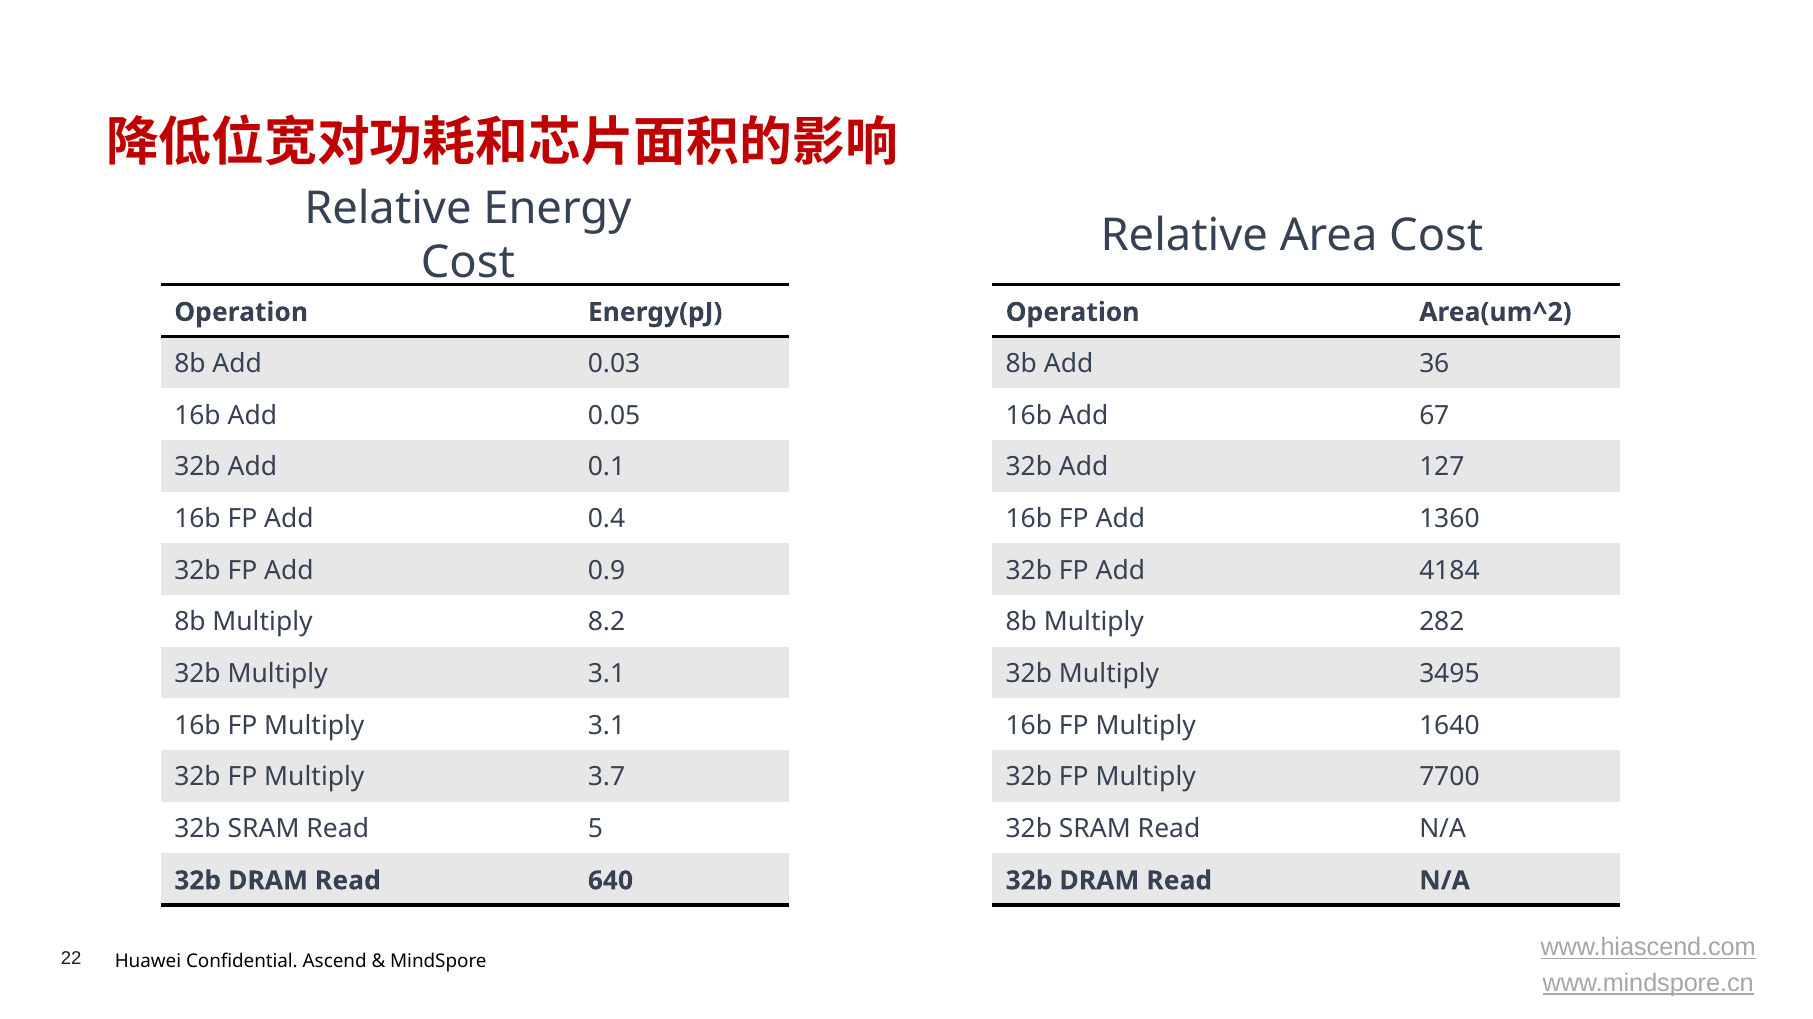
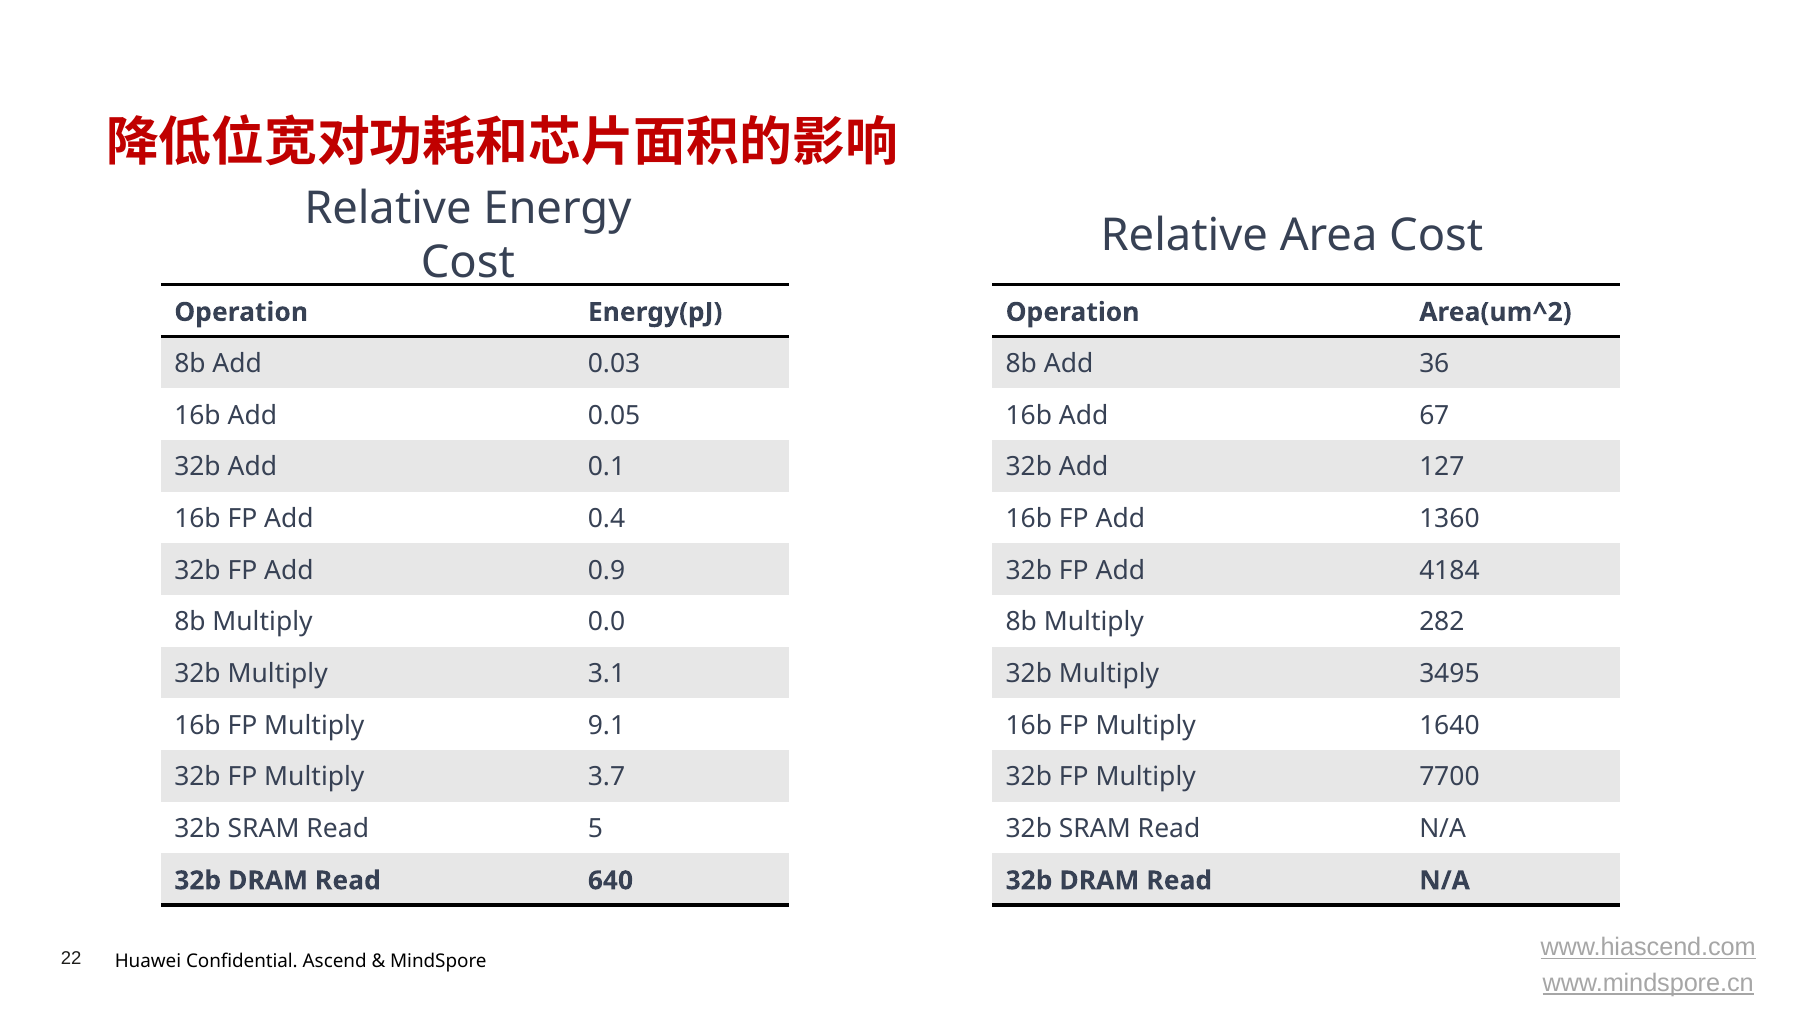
8.2: 8.2 -> 0.0 (607, 623)
FP Multiply 3.1: 3.1 -> 9.1 (607, 726)
